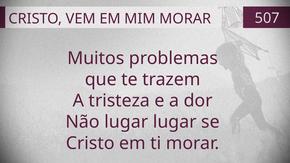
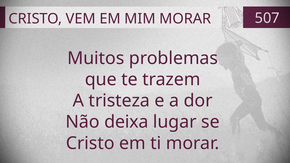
Não lugar: lugar -> deixa (126, 122)
